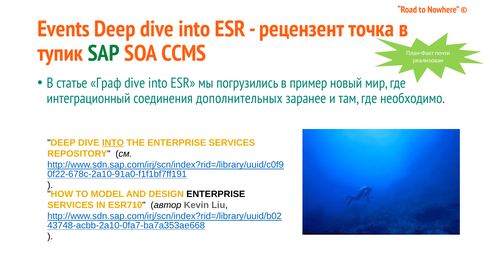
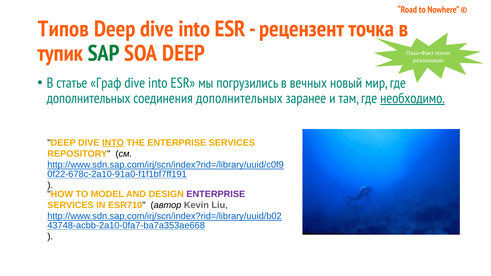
Events: Events -> Типов (63, 29)
SOA CCMS: CCMS -> DEEP (184, 53)
пример: пример -> вечных (308, 83)
интеграционный: интеграционный -> дополнительных (89, 98)
необходимо underline: none -> present (413, 98)
ENTERPRISE colour: black -> purple (216, 194)
